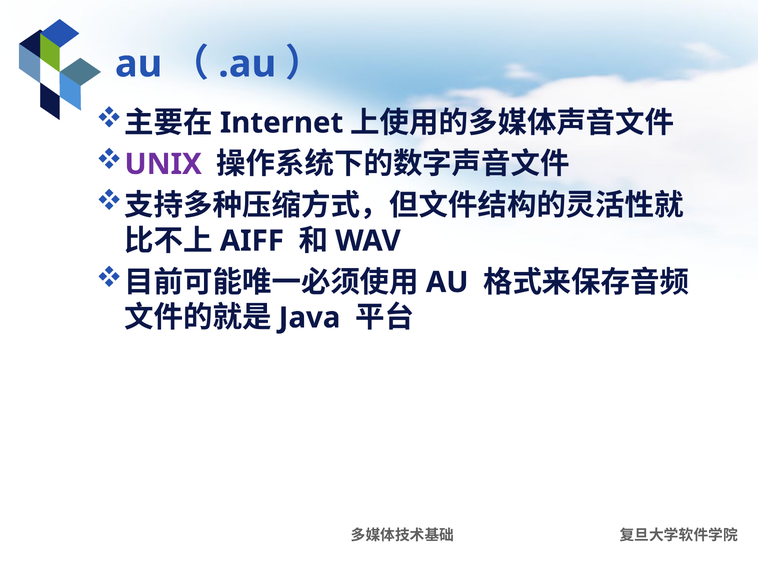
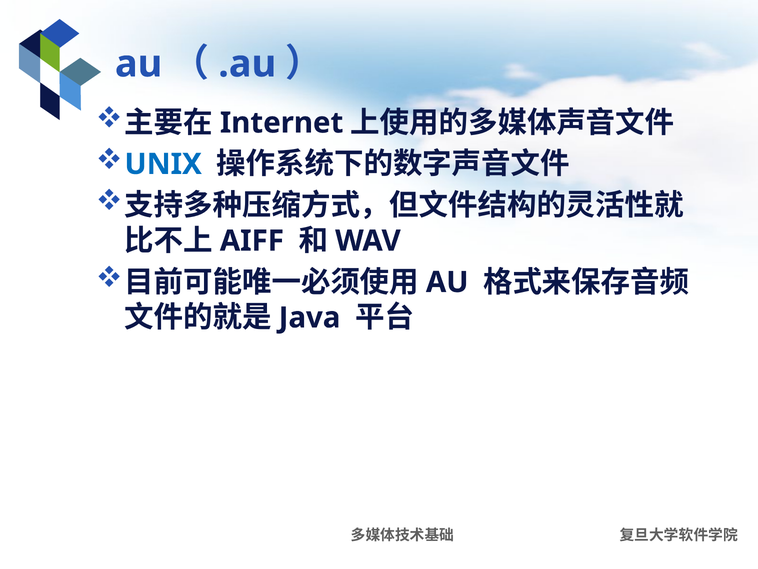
UNIX colour: purple -> blue (163, 164)
